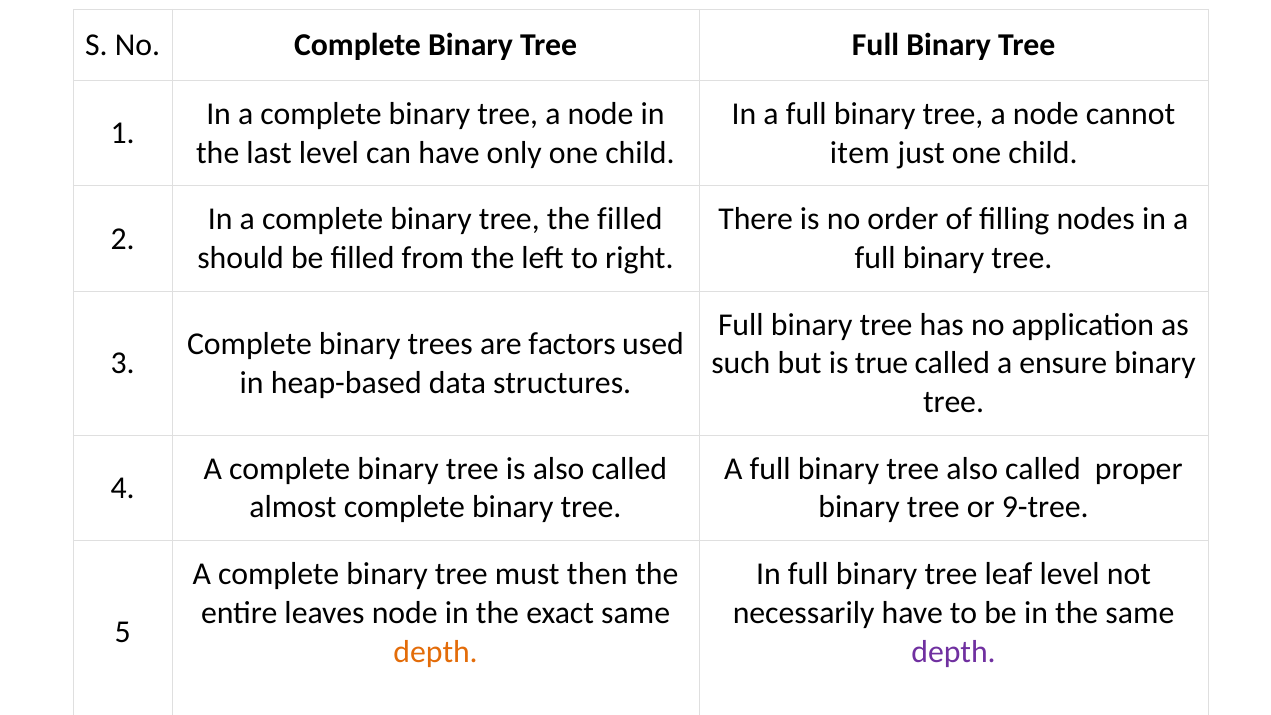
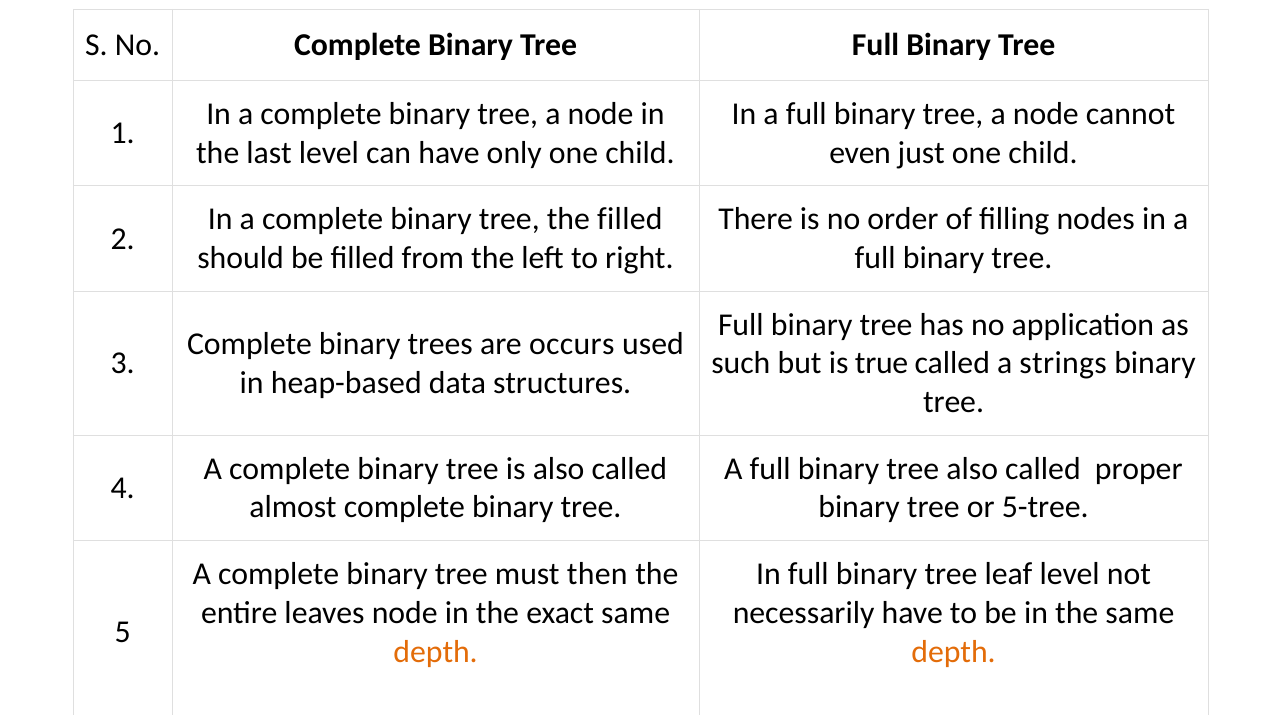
item: item -> even (860, 153)
factors: factors -> occurs (572, 344)
ensure: ensure -> strings (1063, 363)
9-tree: 9-tree -> 5-tree (1045, 507)
depth colour: purple -> orange (954, 651)
